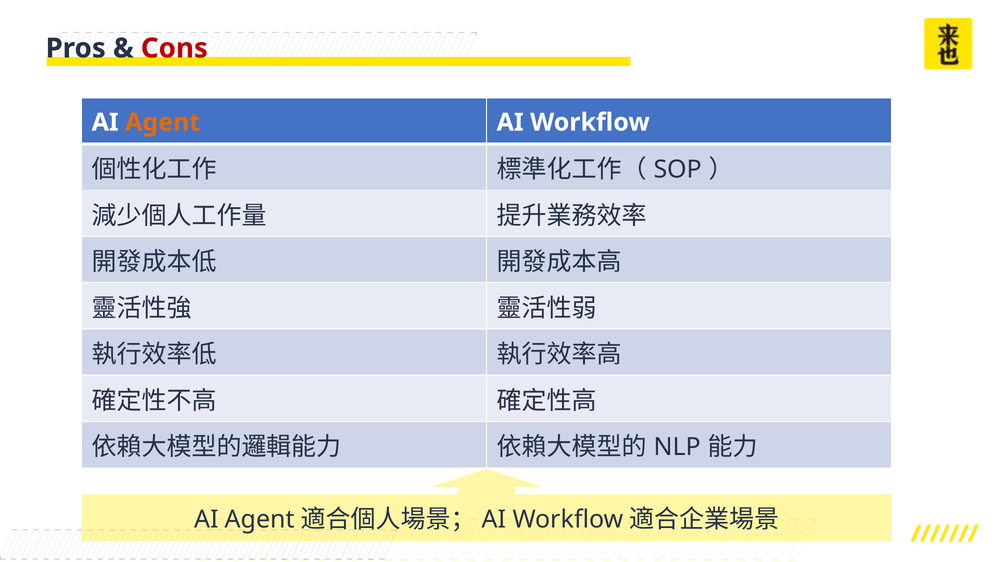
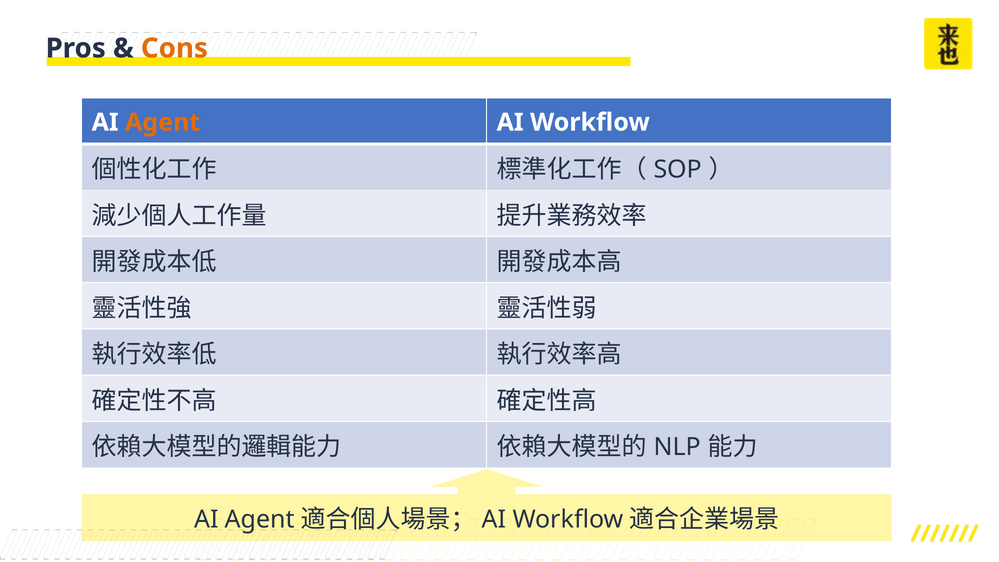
Cons colour: red -> orange (174, 48)
